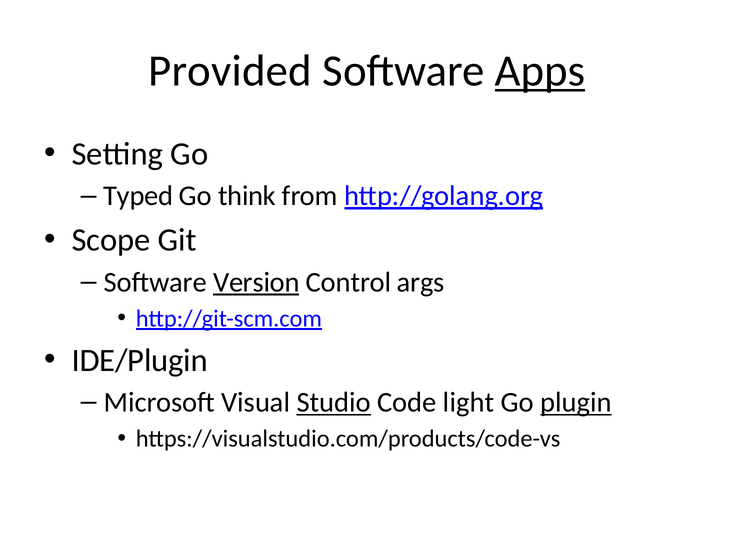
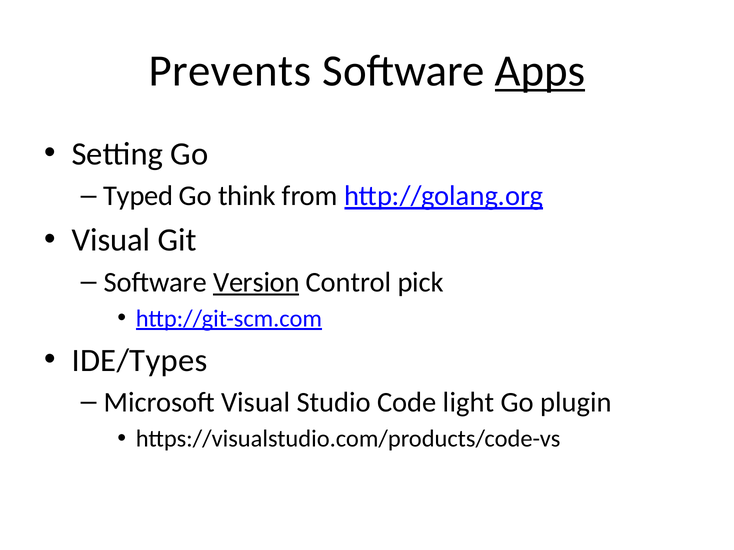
Provided: Provided -> Prevents (230, 71)
Scope: Scope -> Visual (111, 240)
args: args -> pick (421, 282)
IDE/Plugin: IDE/Plugin -> IDE/Types (139, 361)
Studio underline: present -> none (334, 403)
plugin underline: present -> none (576, 403)
